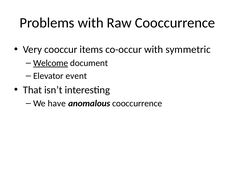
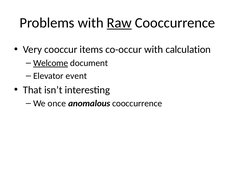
Raw underline: none -> present (119, 23)
symmetric: symmetric -> calculation (188, 49)
have: have -> once (57, 103)
